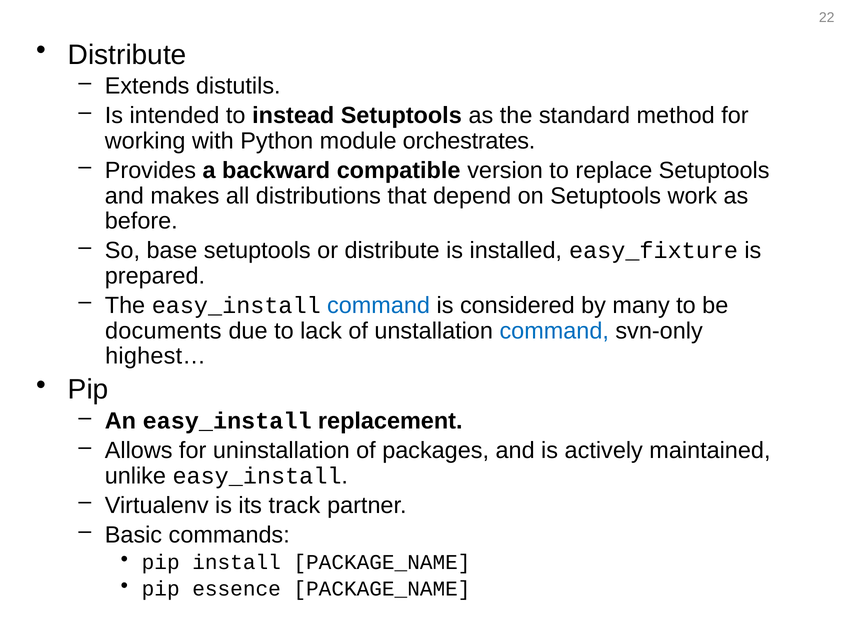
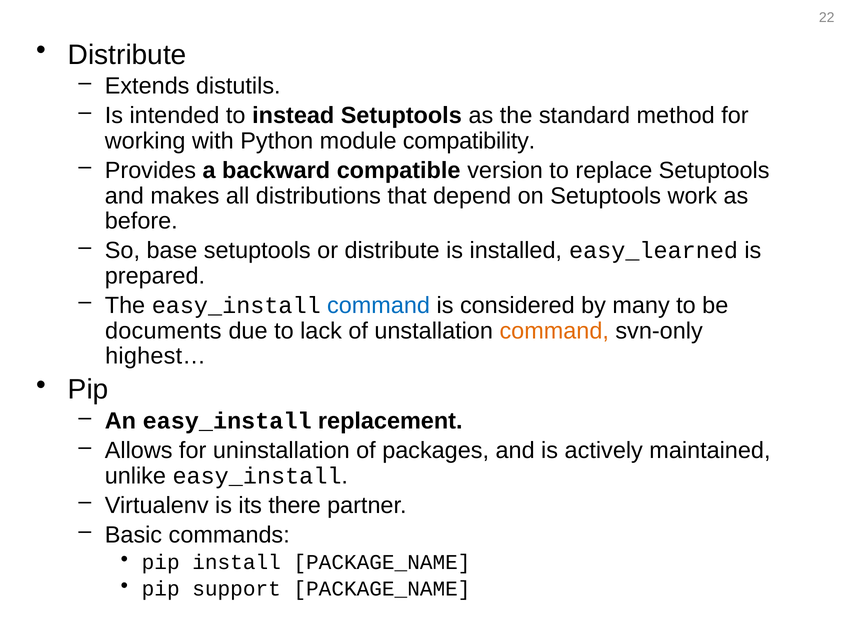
orchestrates: orchestrates -> compatibility (469, 141)
easy_fixture: easy_fixture -> easy_learned (654, 250)
command colour: blue -> orange (554, 330)
track: track -> there (295, 505)
essence: essence -> support (237, 588)
